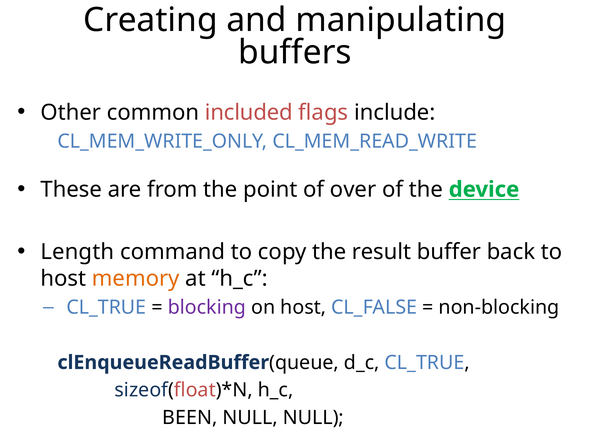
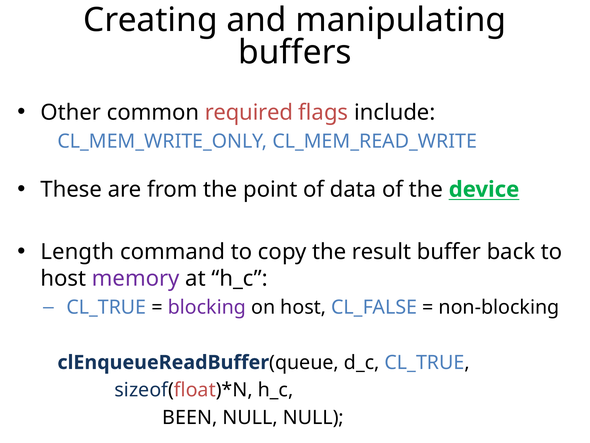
included: included -> required (249, 112)
over: over -> data (353, 189)
memory colour: orange -> purple (136, 278)
